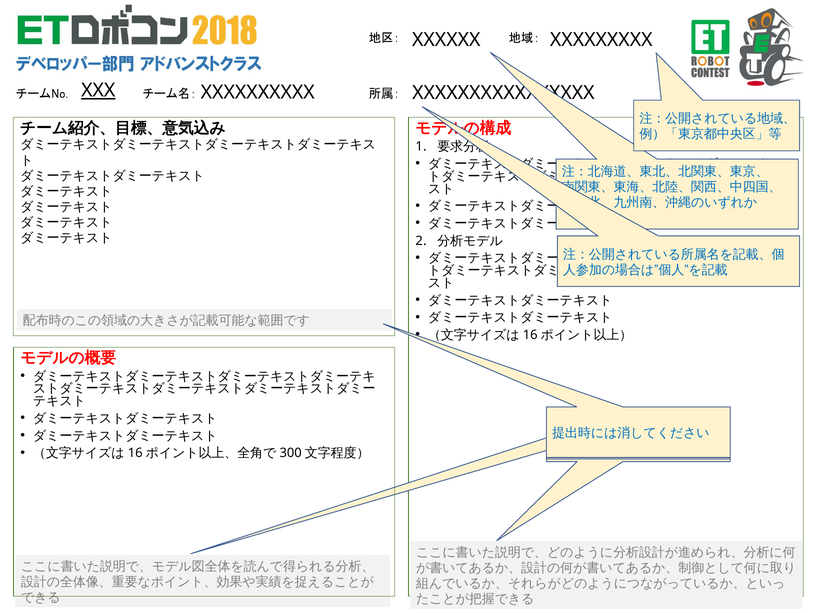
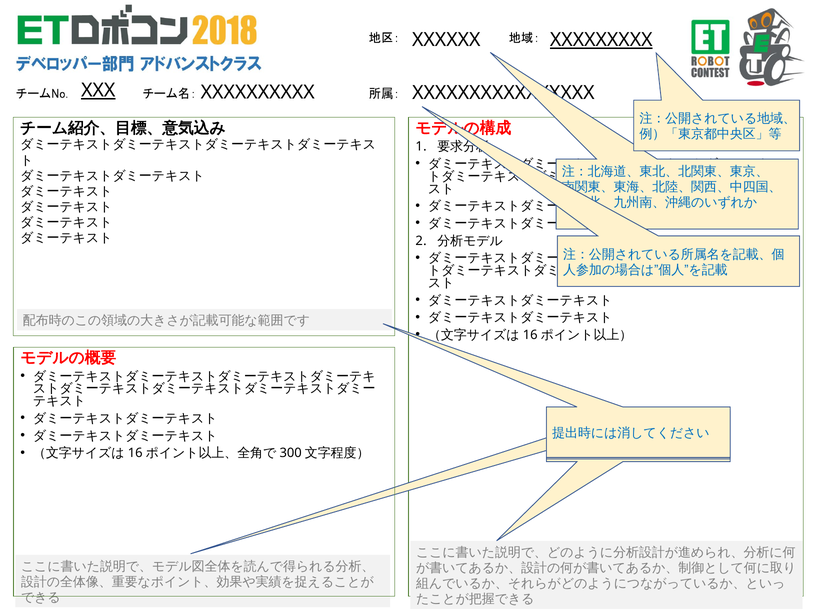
XXXXXXXXX underline: none -> present (601, 40)
